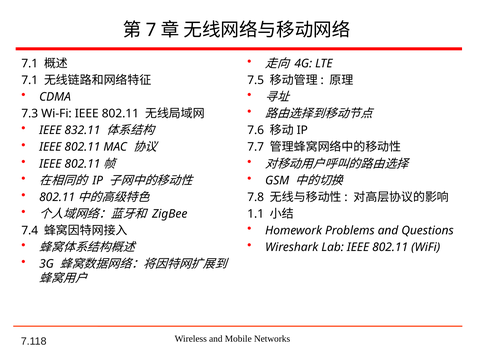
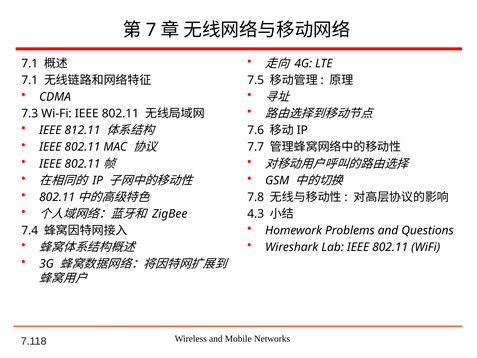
832.11: 832.11 -> 812.11 (82, 130)
1.1: 1.1 -> 4.3 (256, 214)
